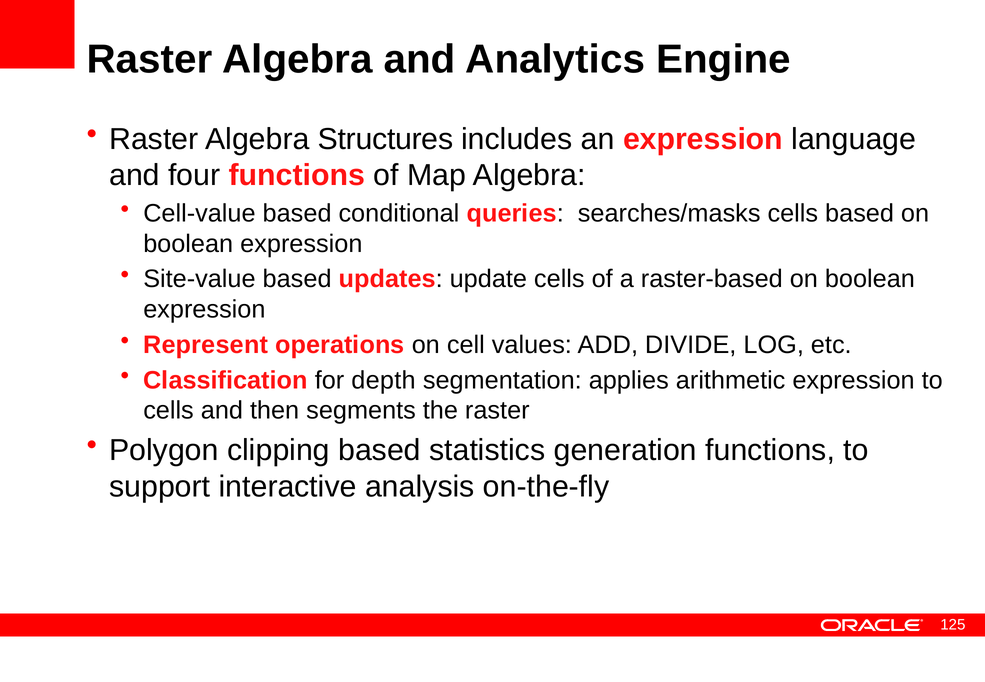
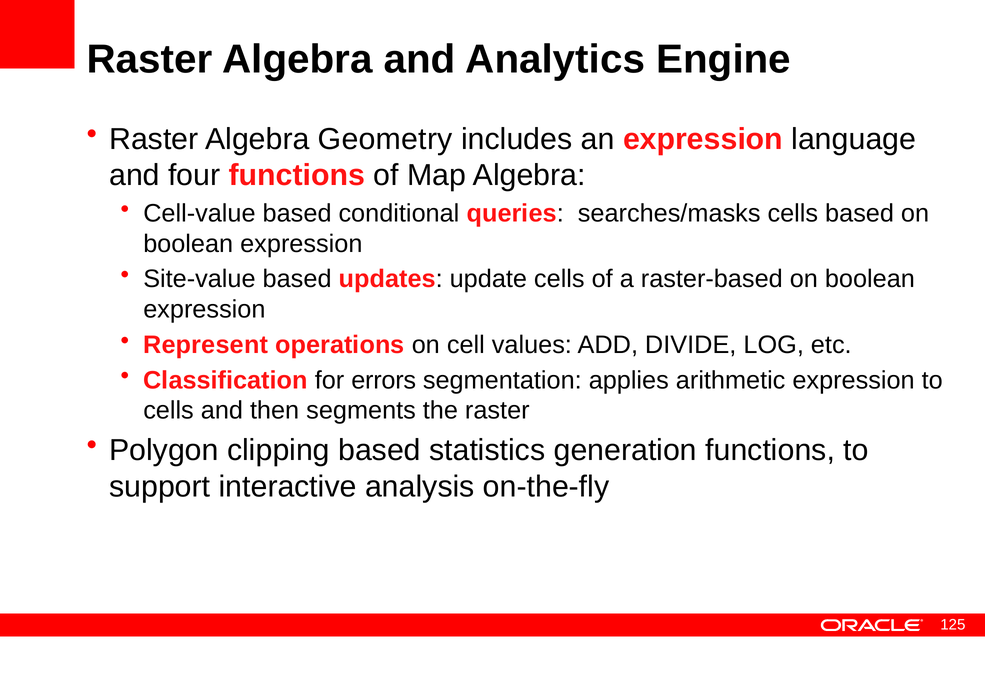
Structures: Structures -> Geometry (385, 139)
depth: depth -> errors (384, 380)
